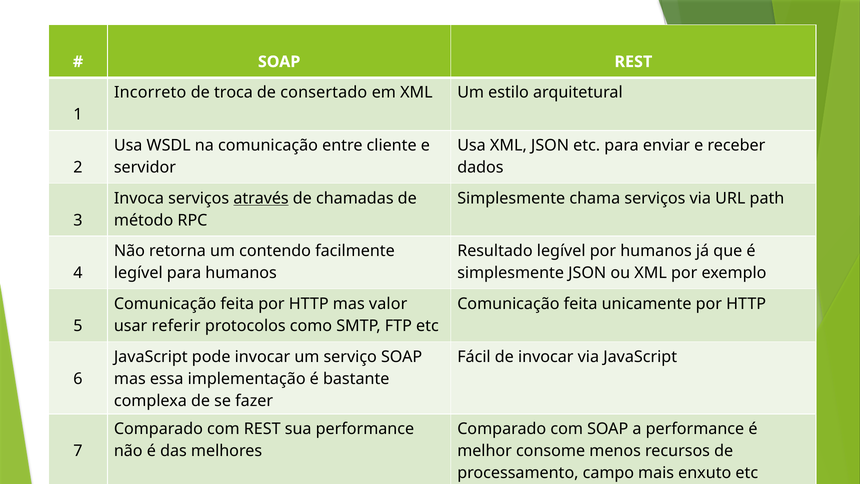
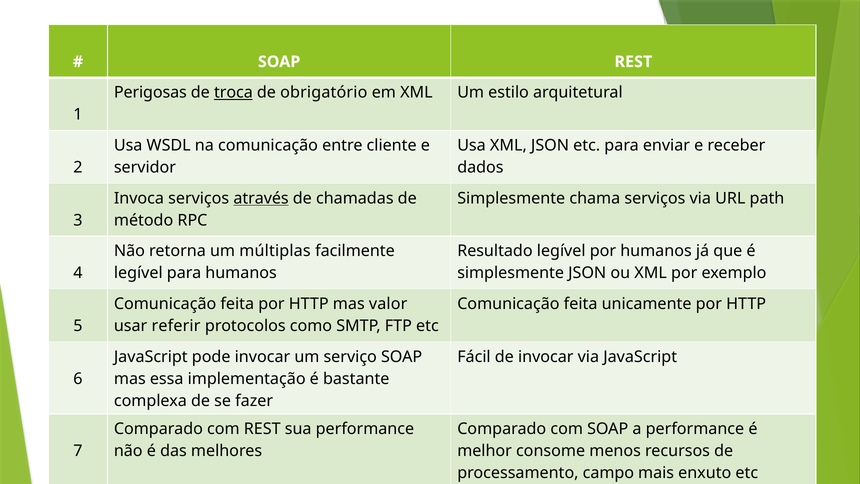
Incorreto: Incorreto -> Perigosas (150, 93)
troca underline: none -> present (233, 93)
consertado: consertado -> obrigatório (324, 93)
contendo: contendo -> múltiplas (275, 251)
